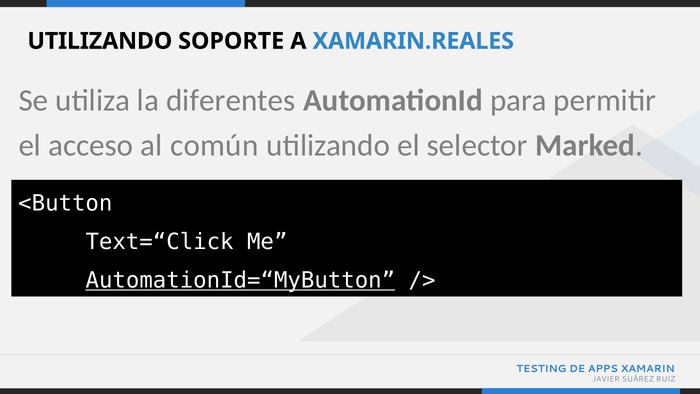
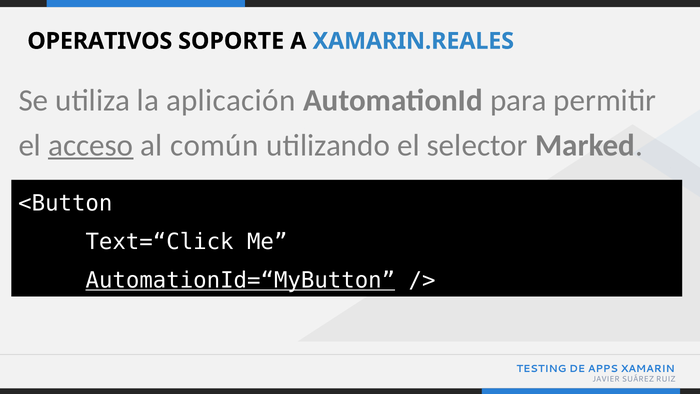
UTILIZANDO: UTILIZANDO -> OPERATIVOS (100, 41)
diferentes: diferentes -> aplicación (231, 100)
acceso underline: none -> present (91, 145)
